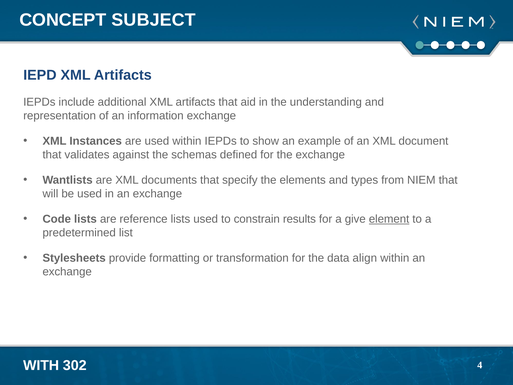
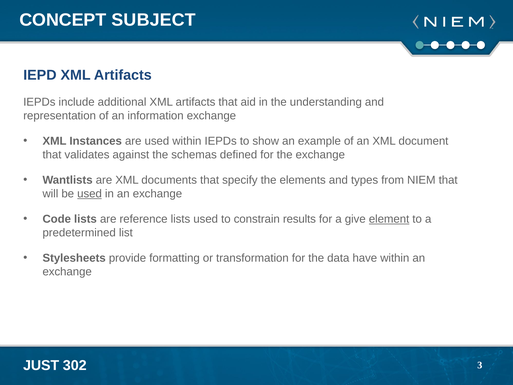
used underline: none -> present (90, 194)
align: align -> have (365, 258)
WITH: WITH -> JUST (41, 365)
4: 4 -> 3 (480, 365)
